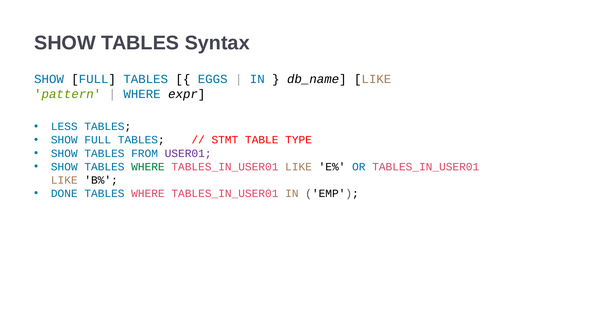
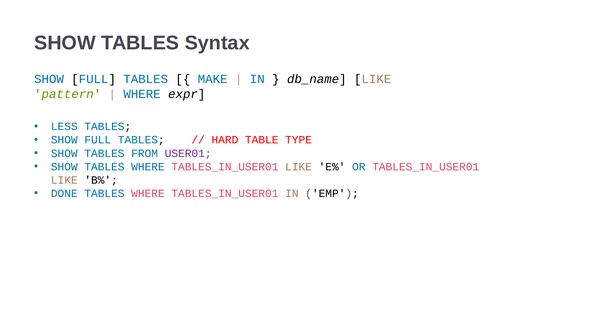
EGGS: EGGS -> MAKE (213, 79)
STMT: STMT -> HARD (225, 140)
WHERE colour: green -> blue (148, 167)
